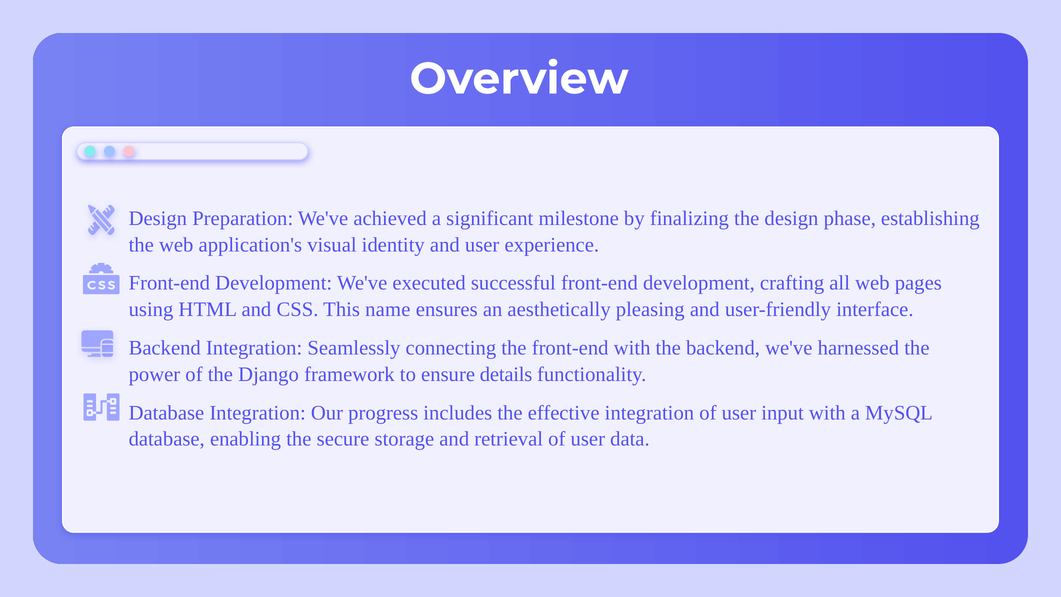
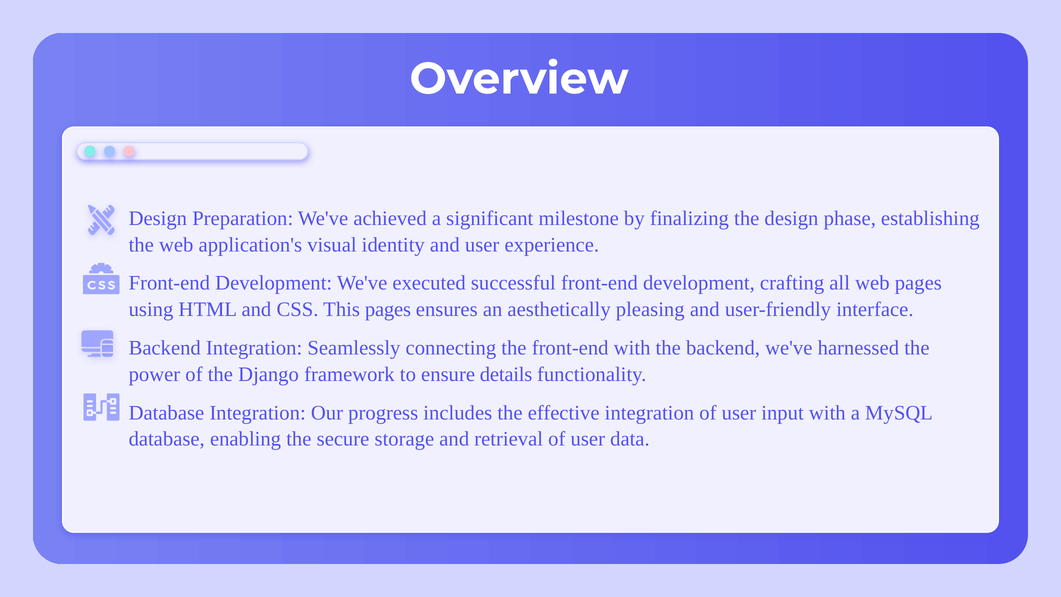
This name: name -> pages (388, 310)
